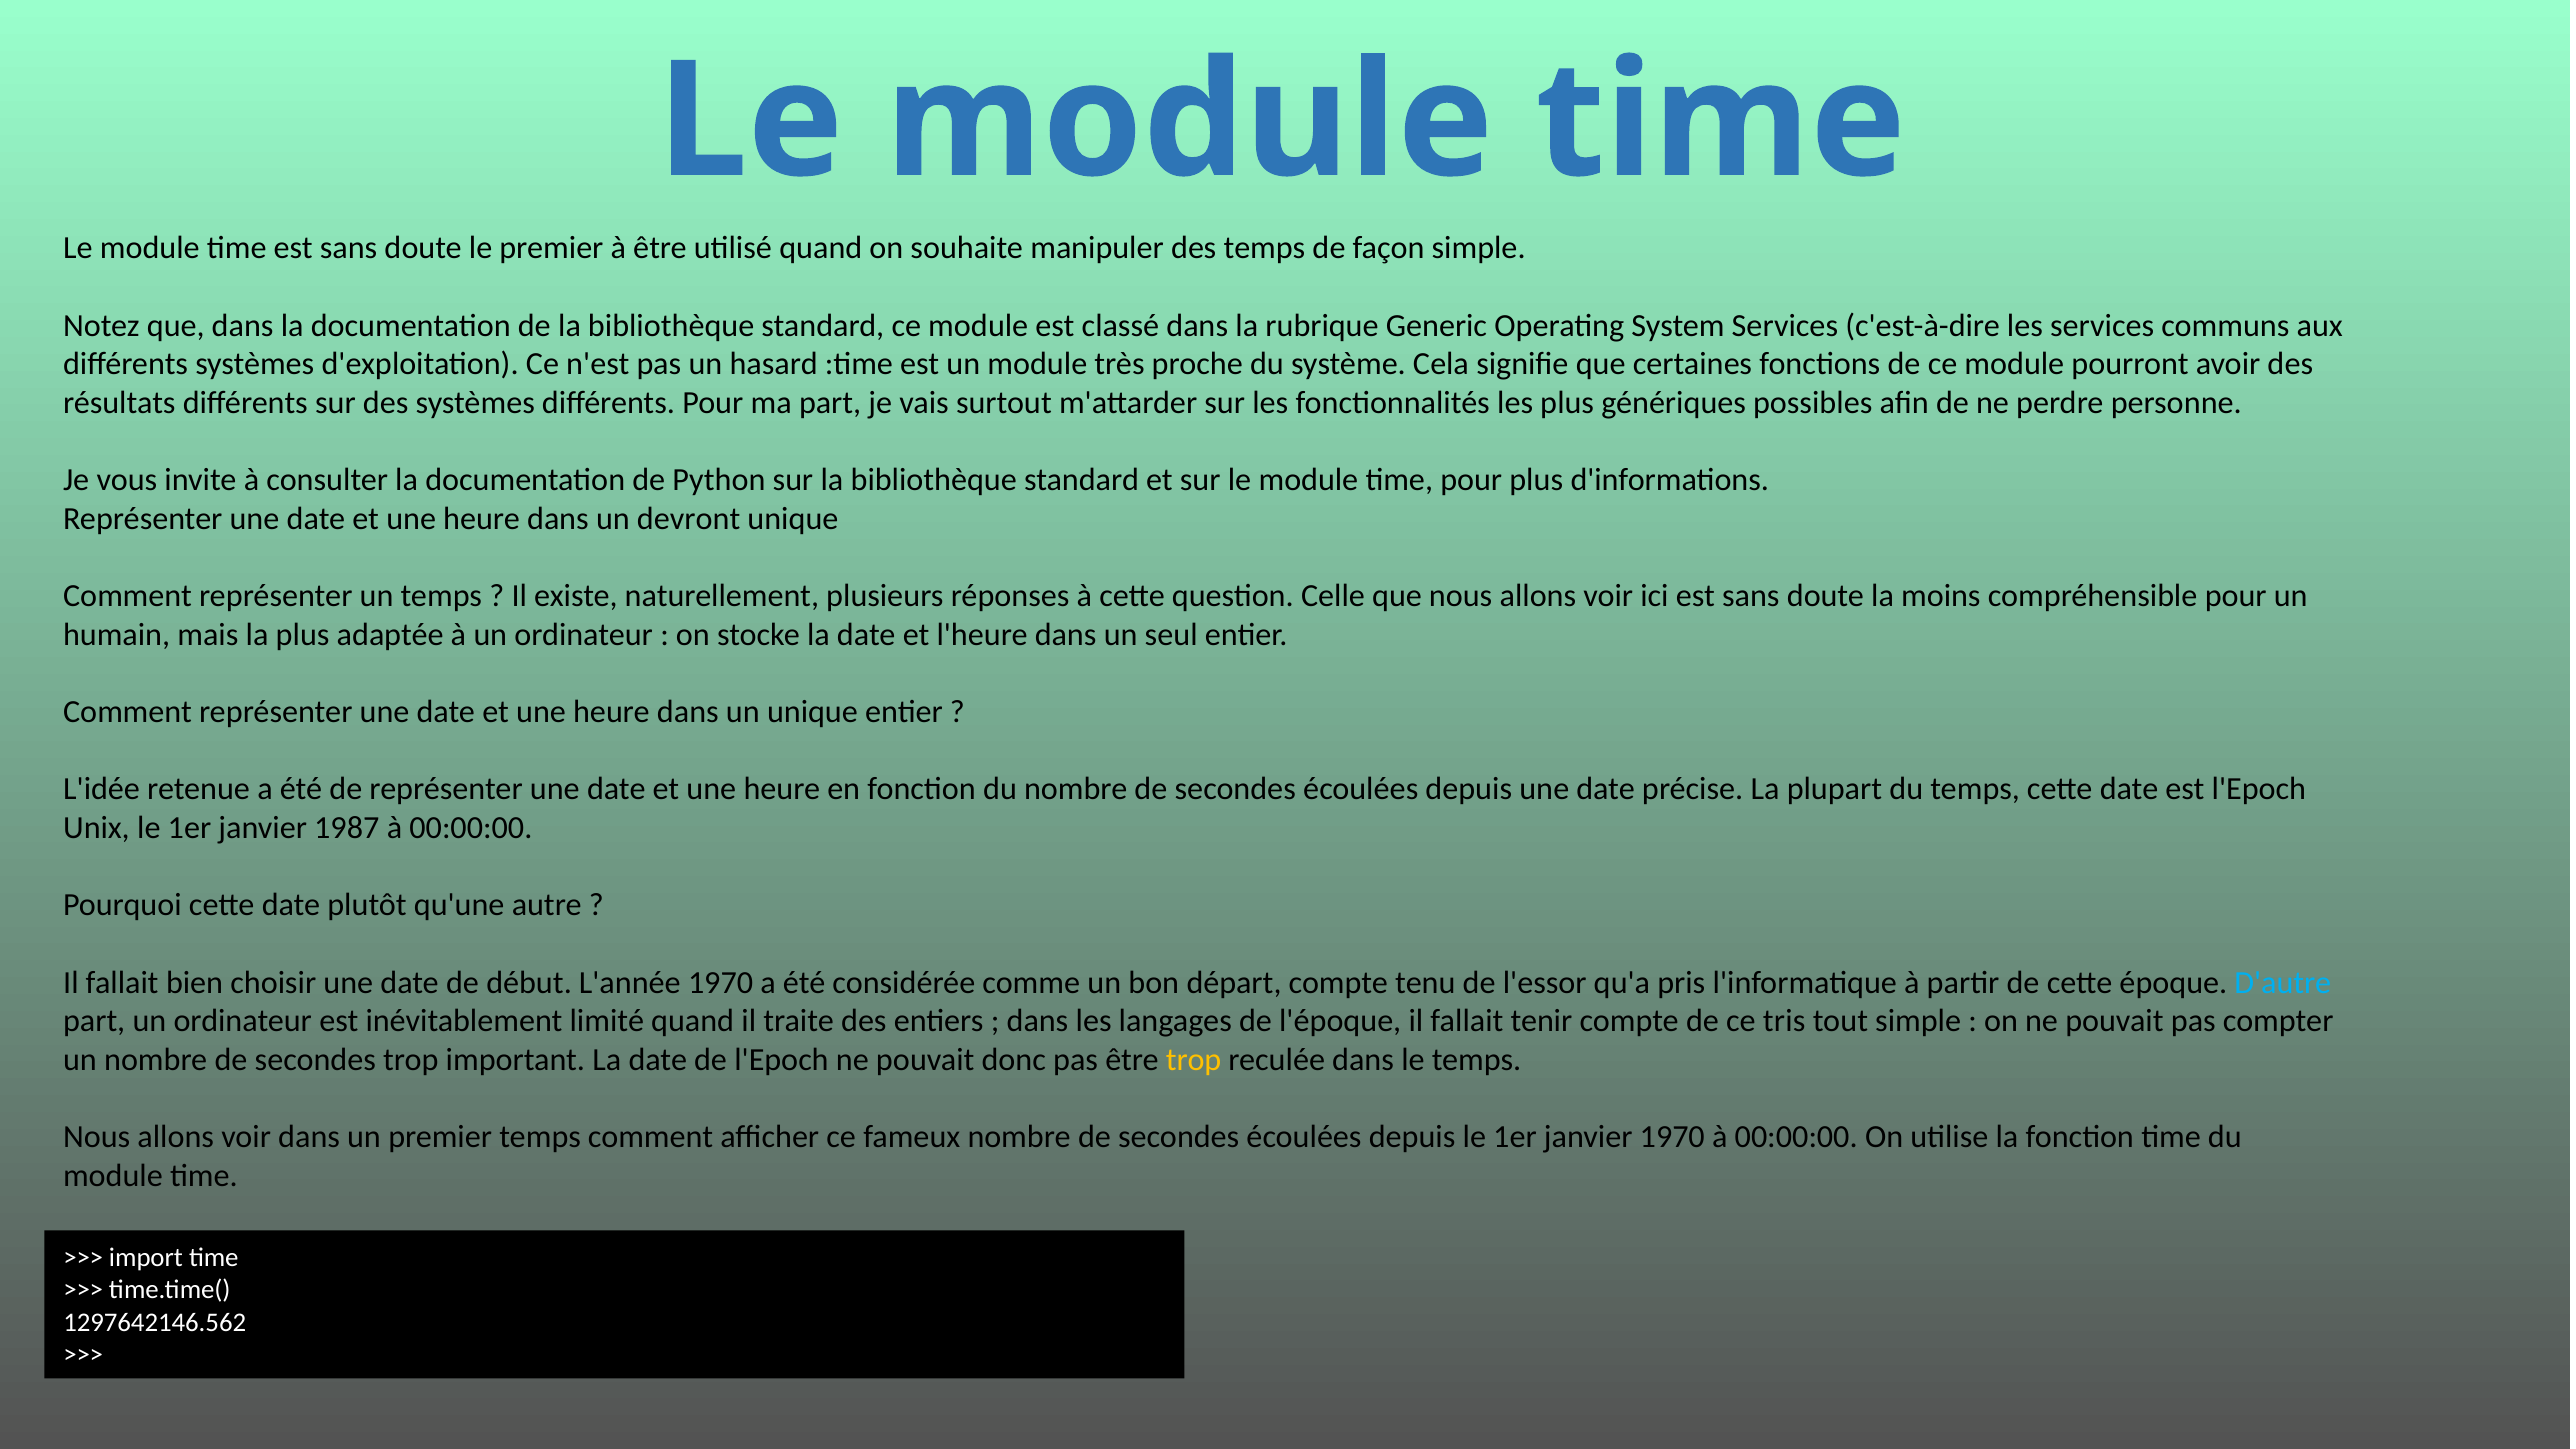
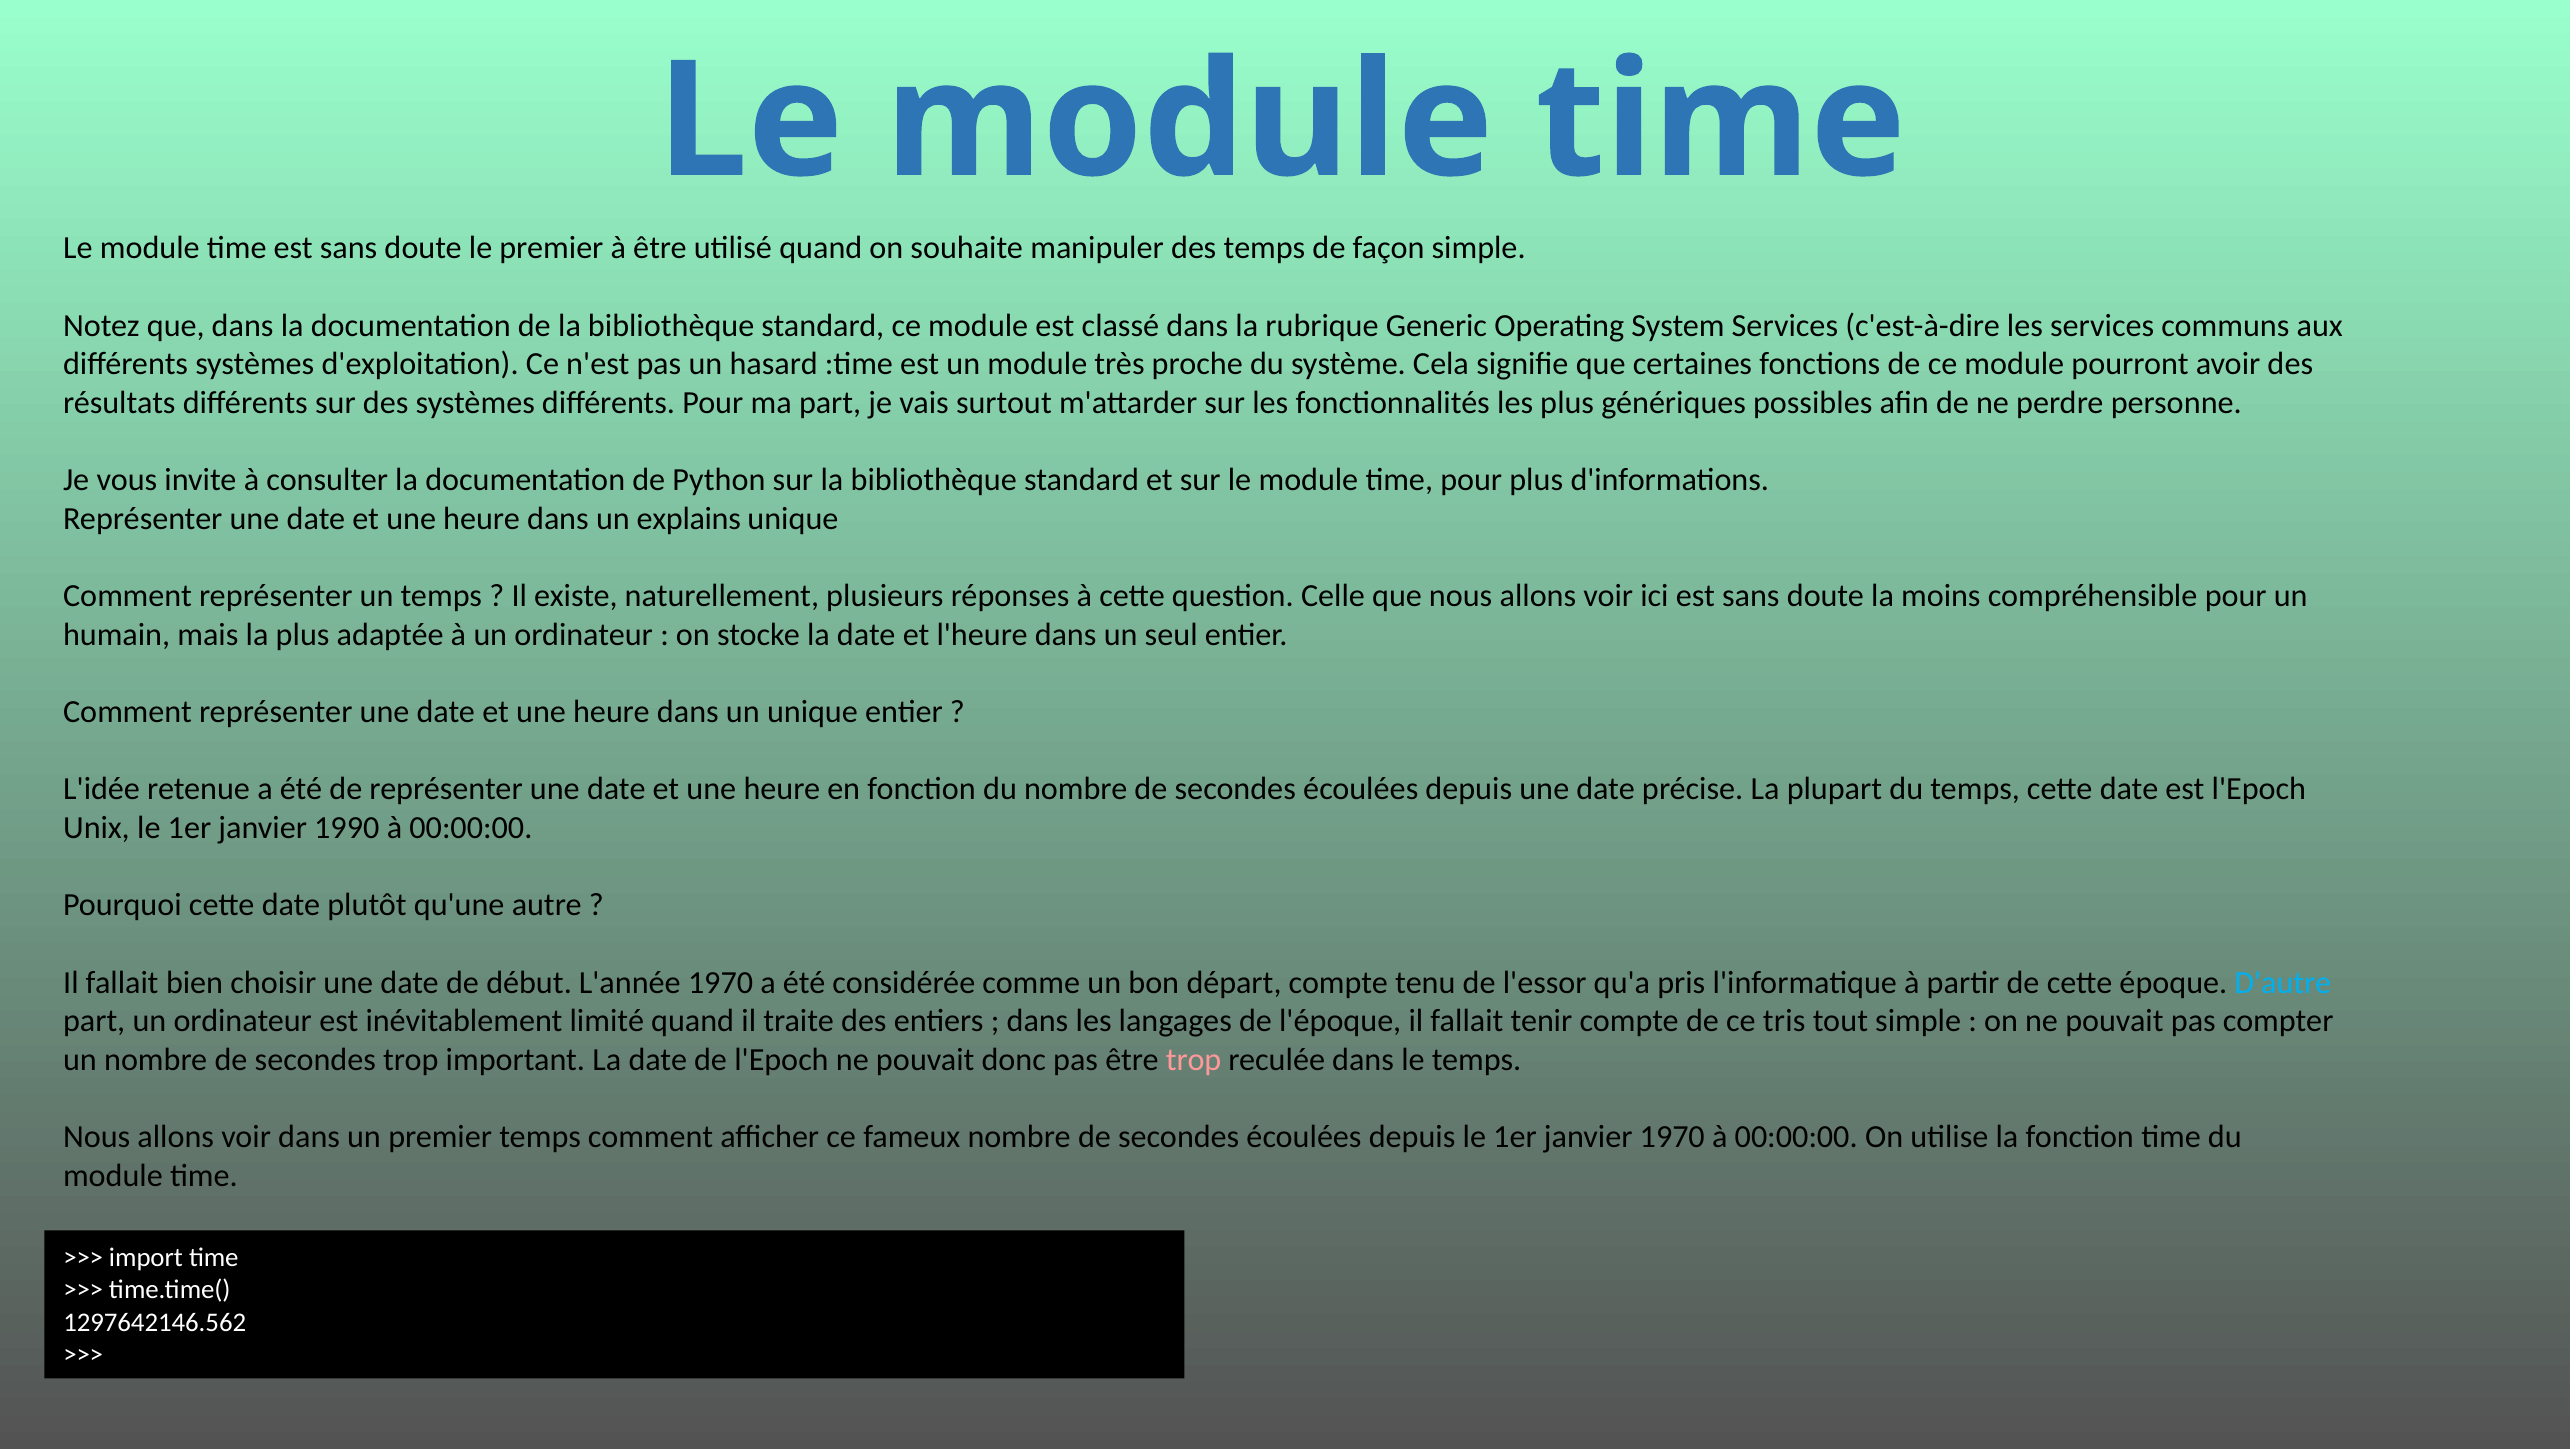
devront: devront -> explains (689, 519)
1987: 1987 -> 1990 (347, 828)
trop colour: yellow -> pink (1194, 1060)
